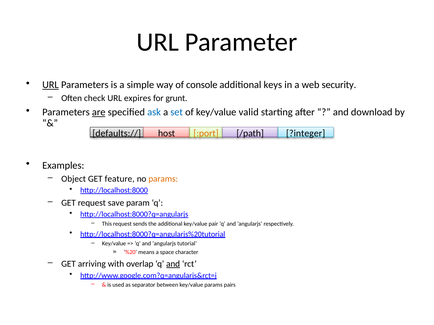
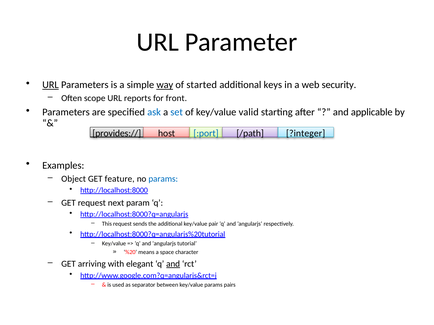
way underline: none -> present (165, 85)
console: console -> started (202, 85)
check: check -> scope (95, 98)
expires: expires -> reports (138, 98)
grunt: grunt -> front (176, 98)
are underline: present -> none (99, 112)
download: download -> applicable (372, 112)
defaults://: defaults:// -> provides:// (117, 134)
:port colour: orange -> blue (206, 134)
params colour: orange -> blue (163, 179)
save: save -> next (116, 203)
overlap: overlap -> elegant (140, 264)
